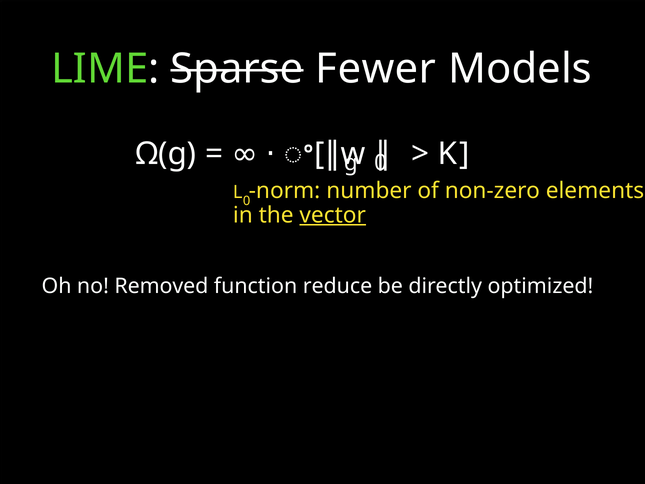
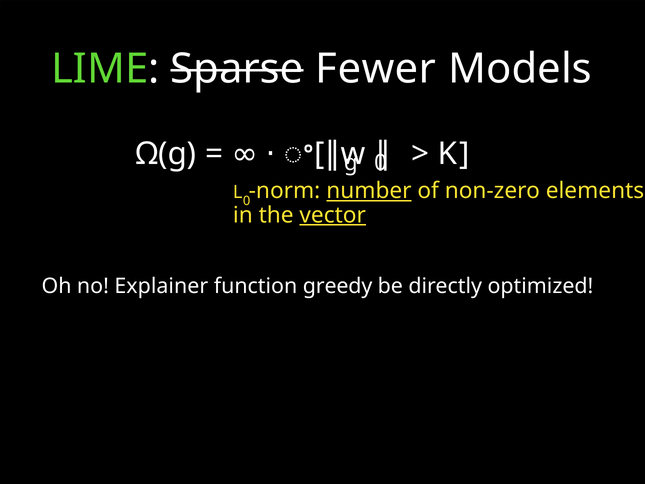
number underline: none -> present (369, 191)
Removed: Removed -> Explainer (161, 286)
reduce: reduce -> greedy (338, 286)
